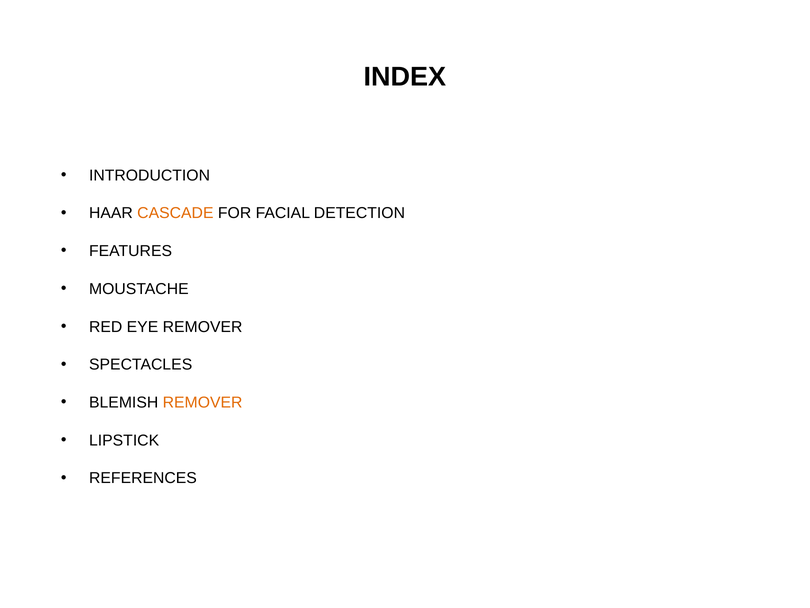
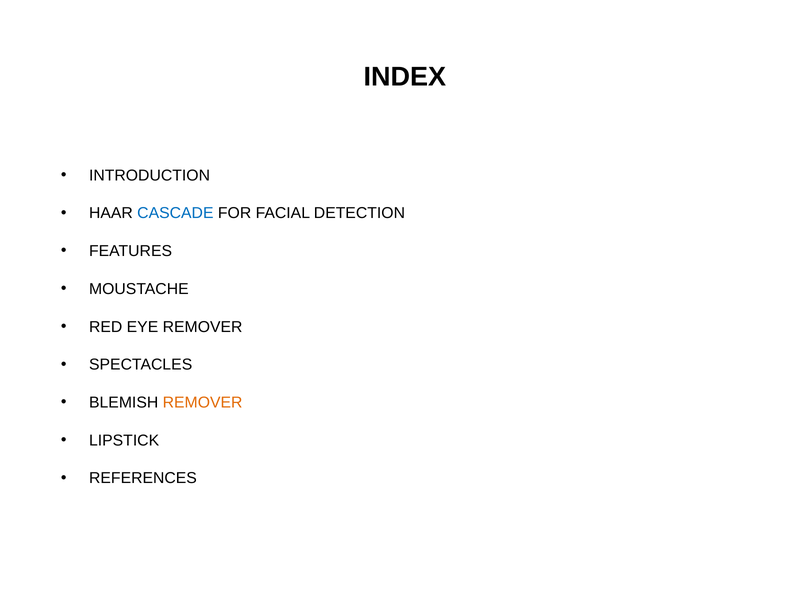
CASCADE colour: orange -> blue (175, 213)
